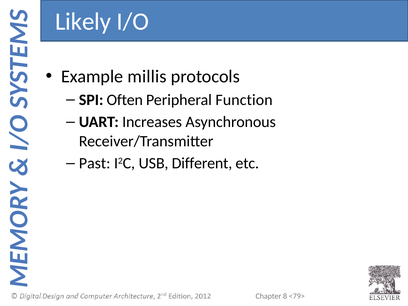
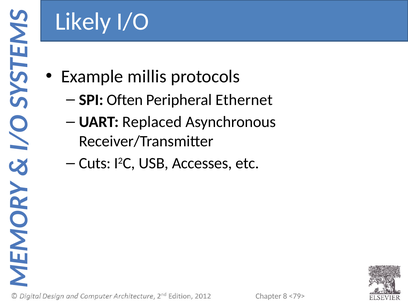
Function: Function -> Ethernet (244, 100)
Increases: Increases -> Replaced (152, 122)
Past: Past -> Cuts (95, 163)
Different: Different -> Accesses (202, 163)
